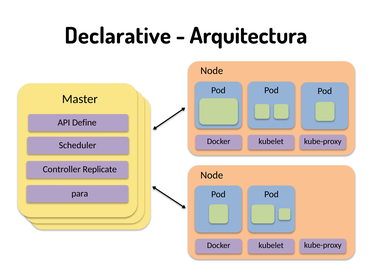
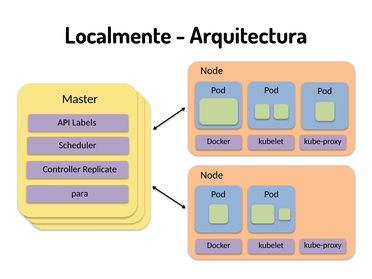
Declarative: Declarative -> Localmente (118, 36)
Define: Define -> Labels (84, 123)
